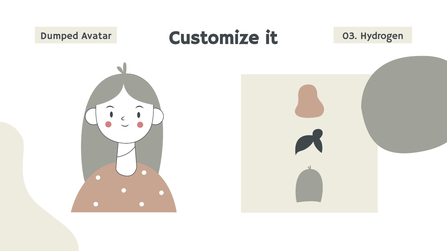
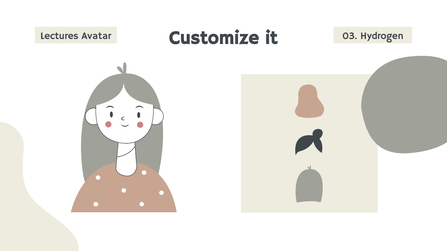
Dumped: Dumped -> Lectures (59, 36)
